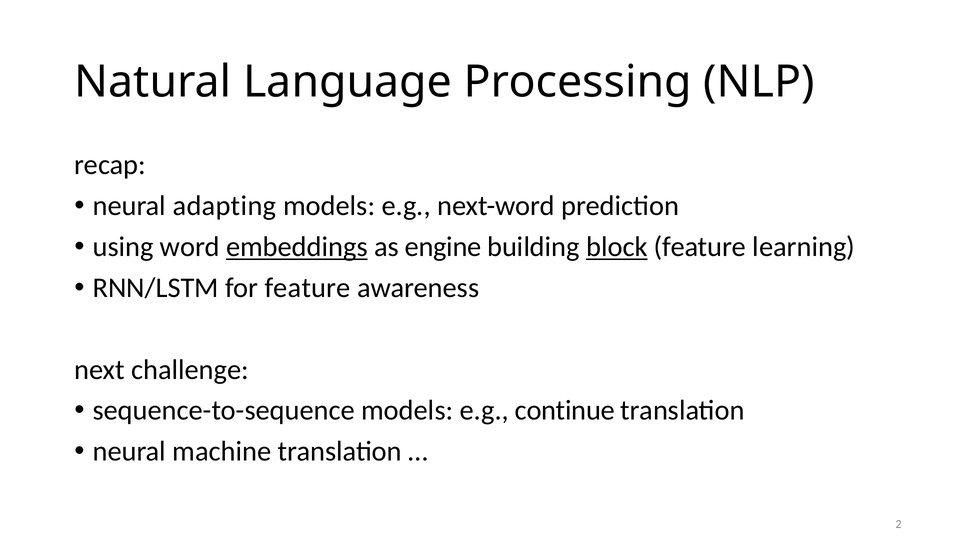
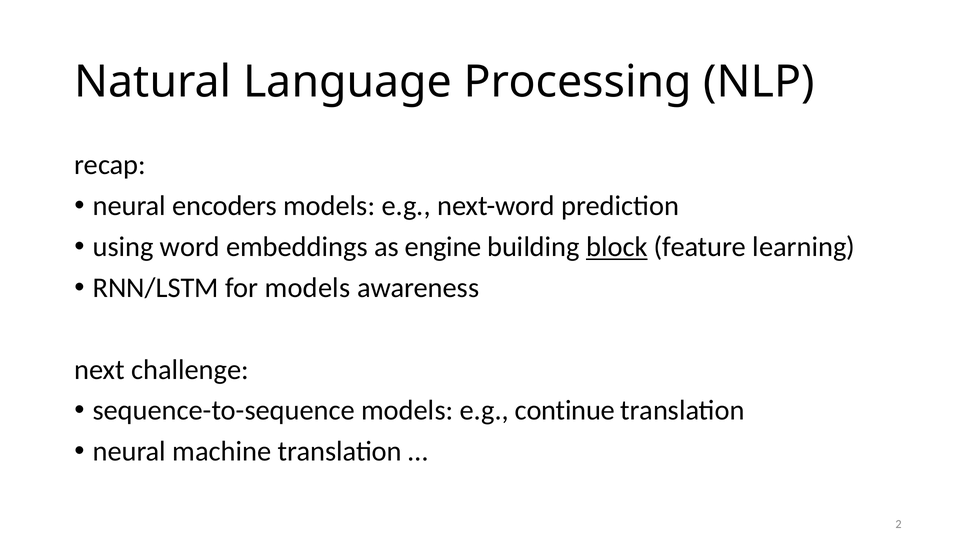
adapting: adapting -> encoders (225, 206)
embeddings underline: present -> none (297, 247)
for feature: feature -> models (307, 288)
